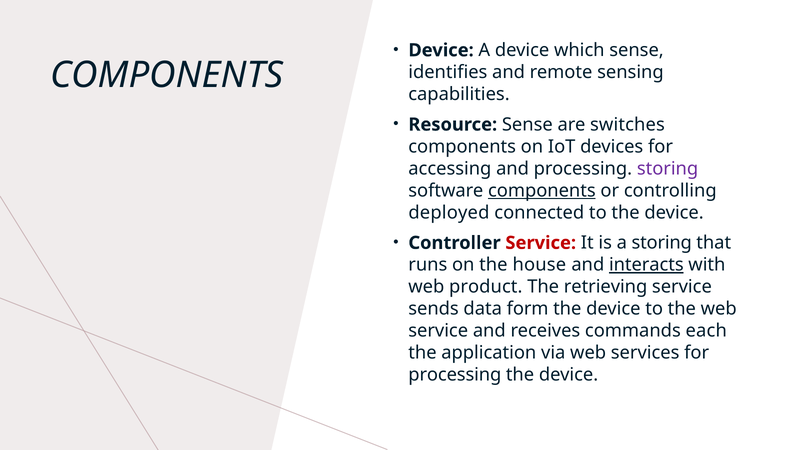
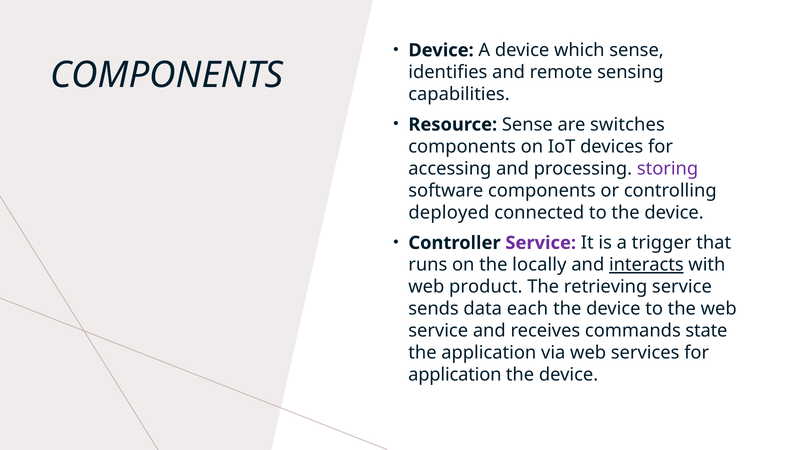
components underline: present -> none (542, 191)
Service colour: red -> purple (541, 243)
a storing: storing -> trigger (662, 243)
house: house -> locally (539, 265)
form: form -> each (527, 309)
each: each -> state (706, 331)
processing: processing -> application (455, 375)
